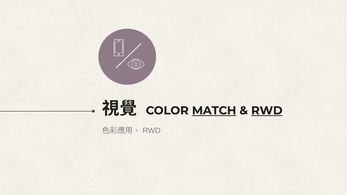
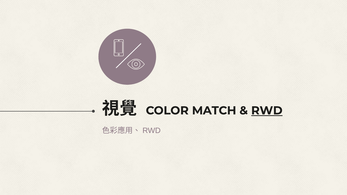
MATCH underline: present -> none (214, 111)
